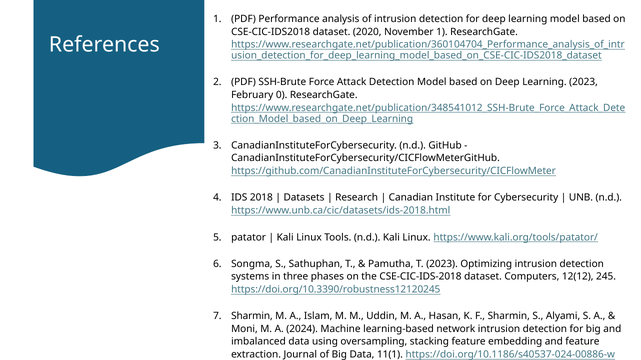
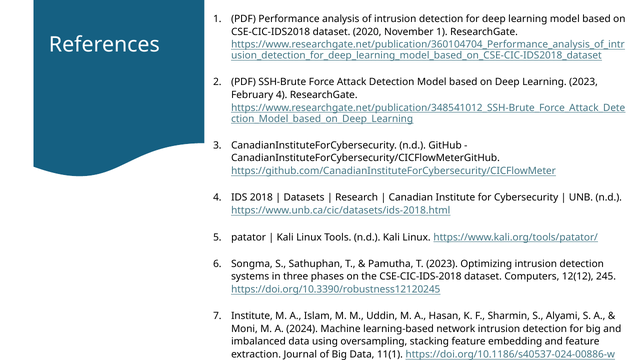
February 0: 0 -> 4 (282, 95)
Sharmin: Sharmin -> Institute (252, 317)
